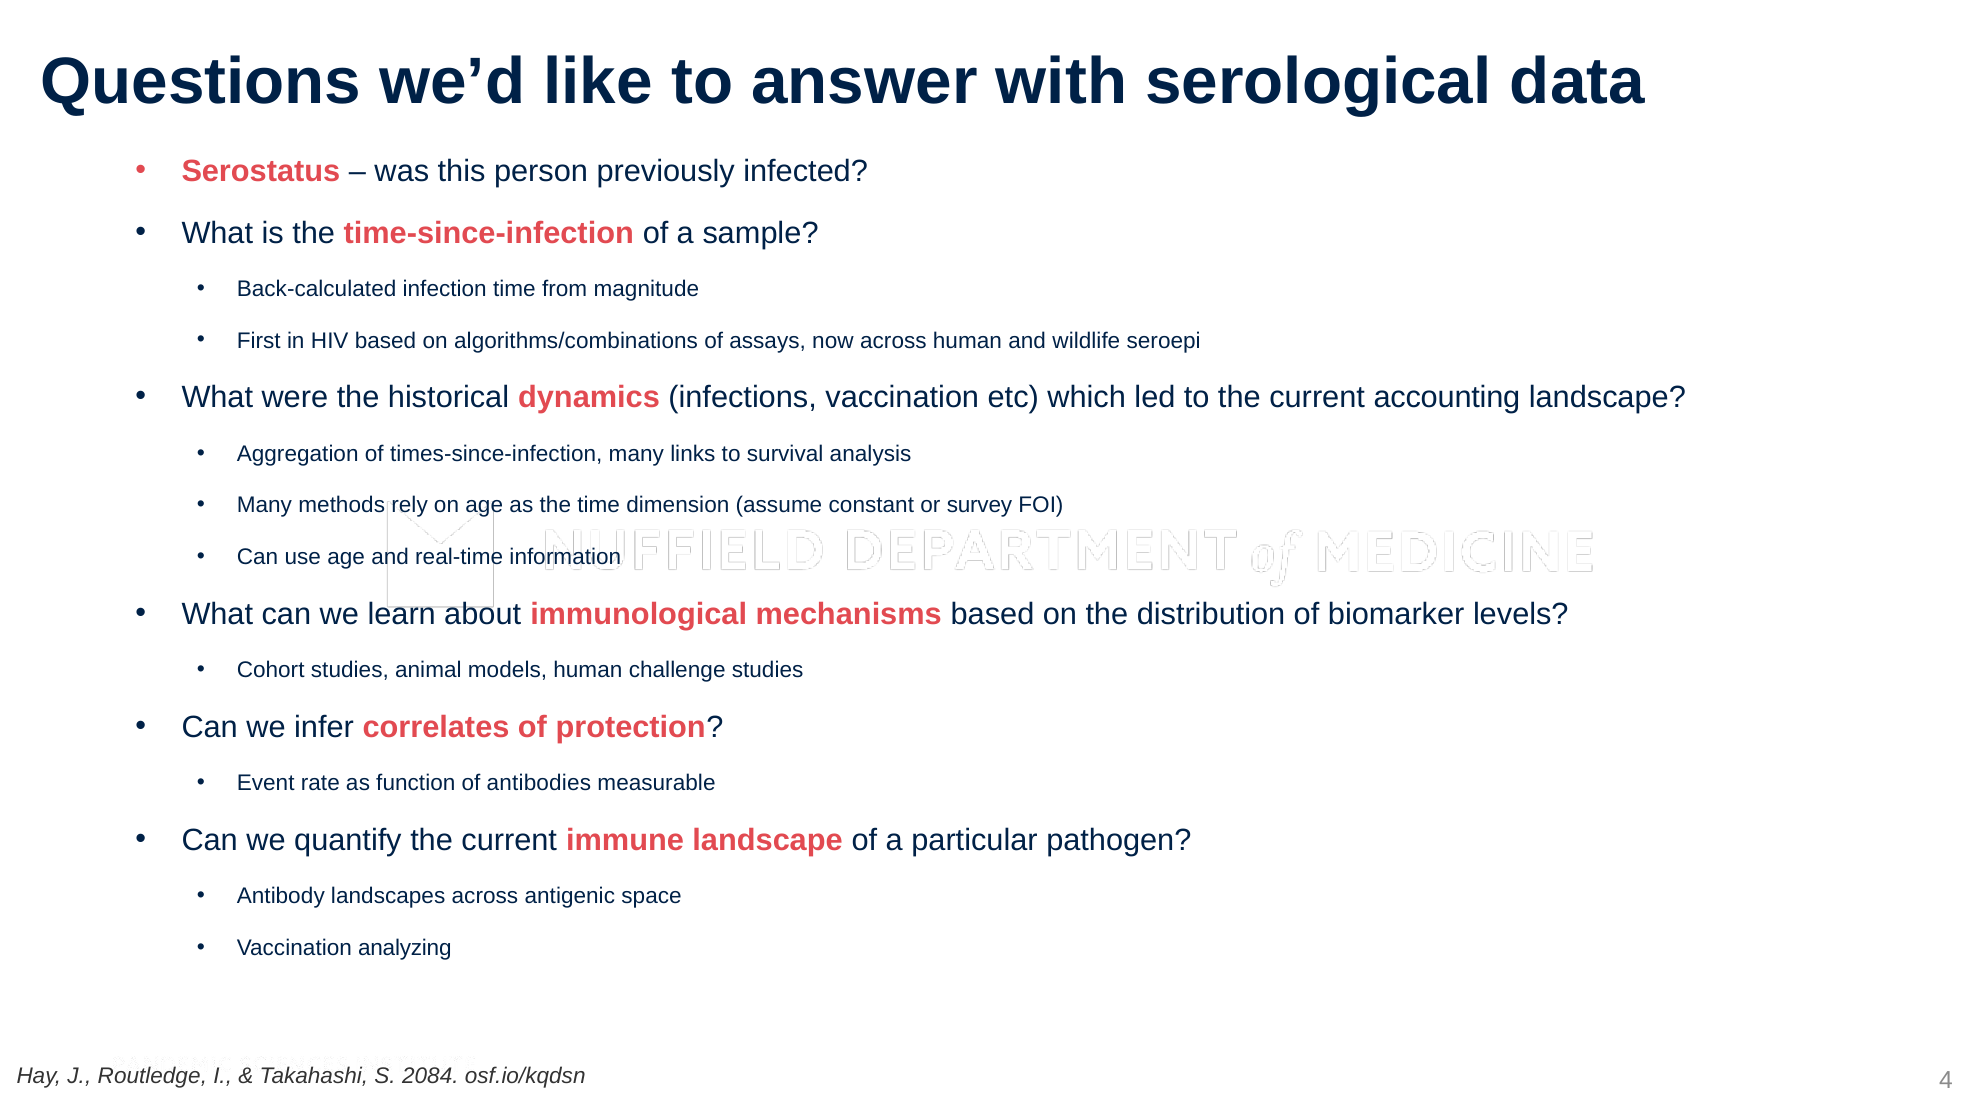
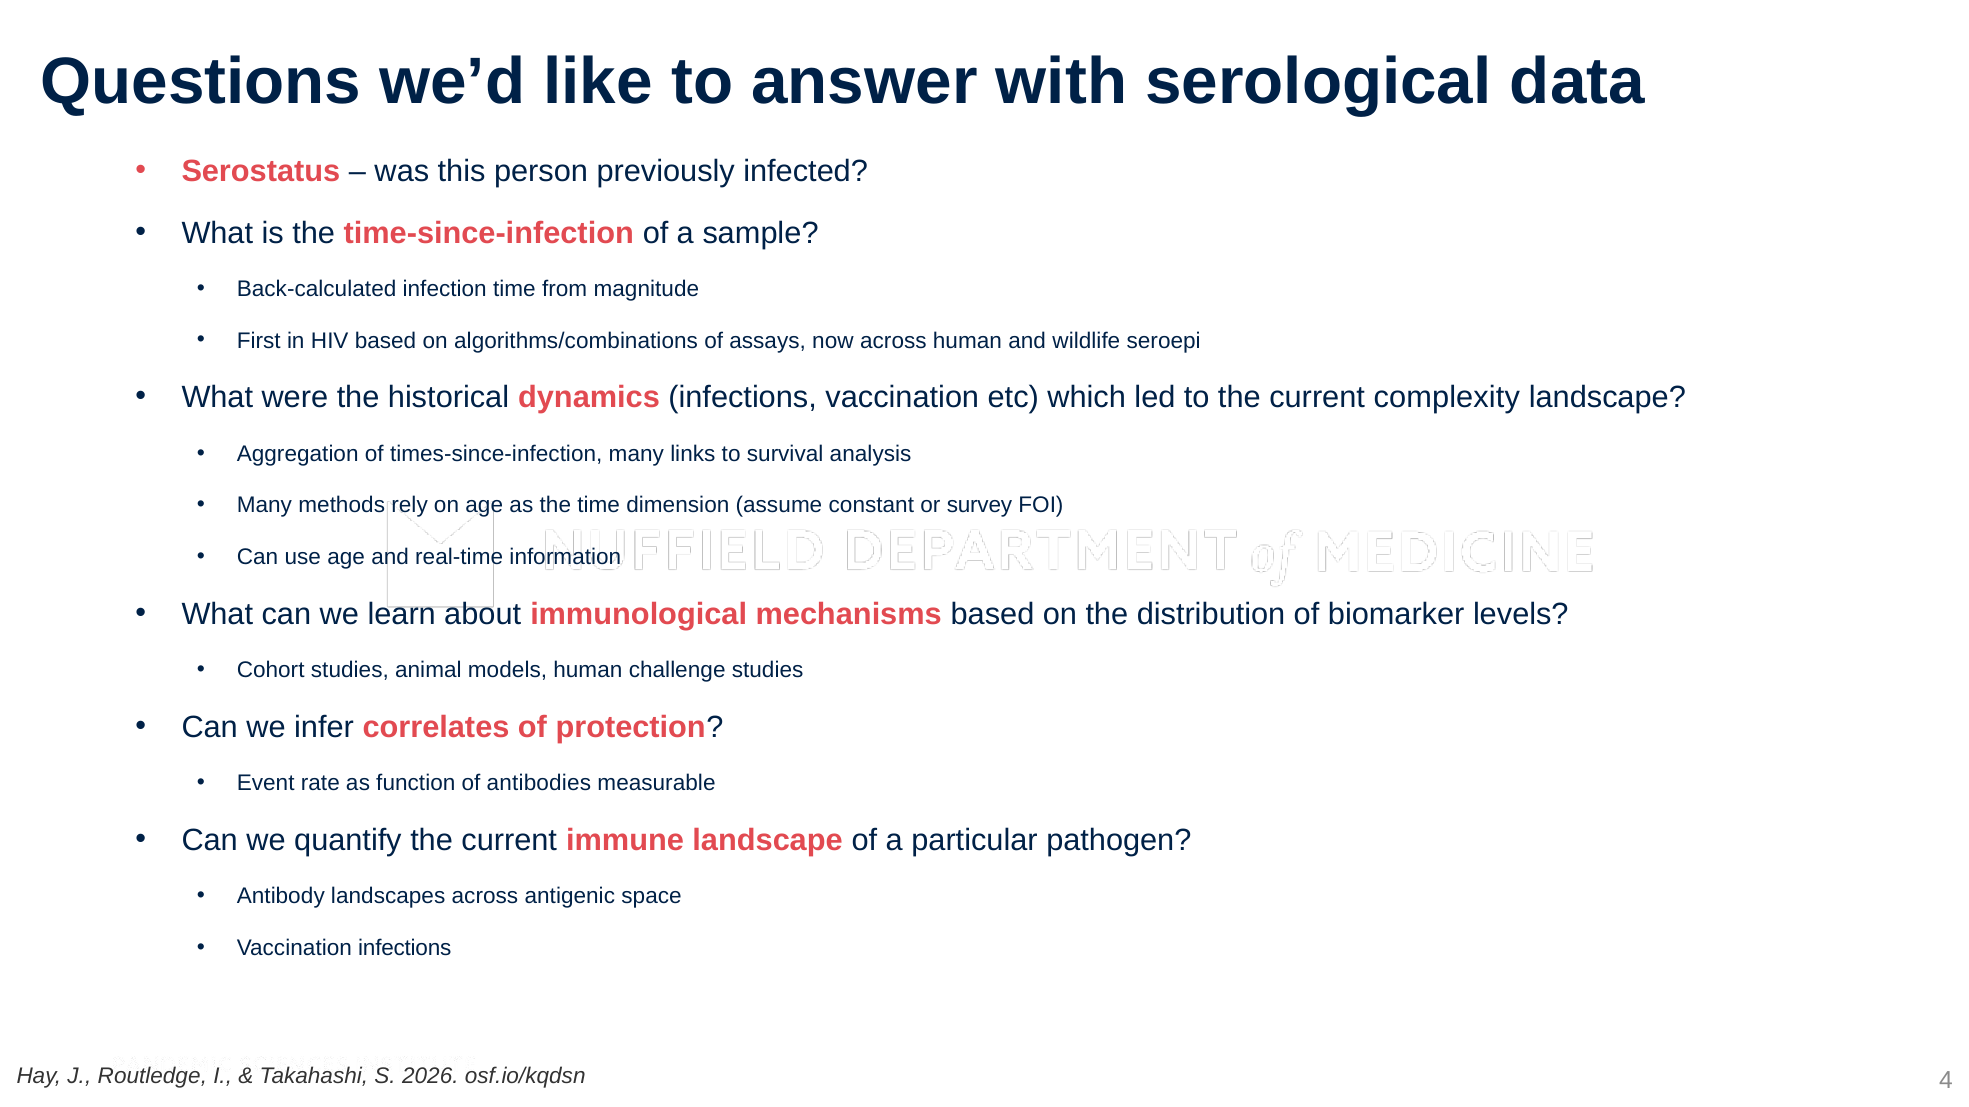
accounting: accounting -> complexity (1447, 398)
Vaccination analyzing: analyzing -> infections (405, 949)
2084: 2084 -> 2026 (430, 1076)
